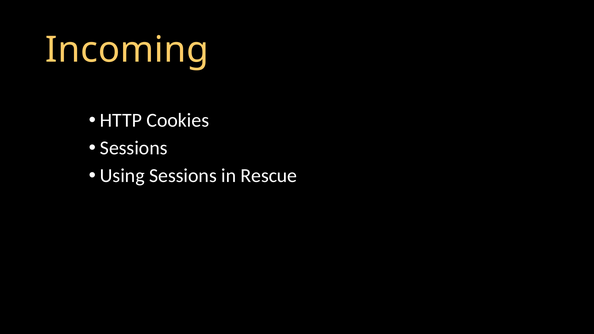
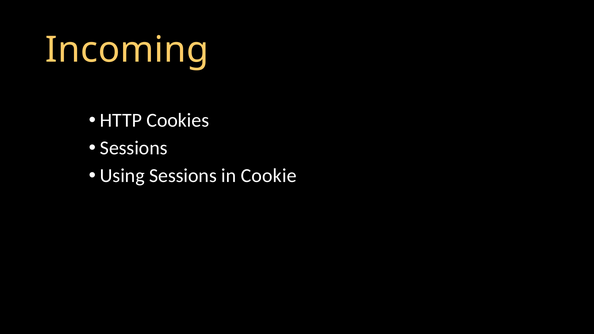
Rescue: Rescue -> Cookie (269, 176)
